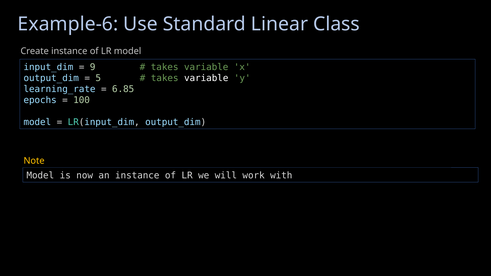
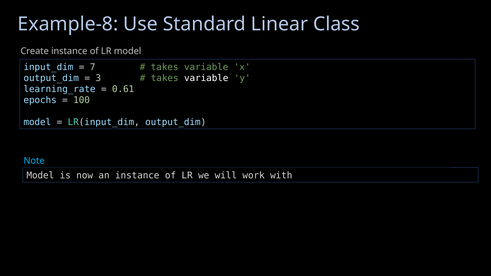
Example-6: Example-6 -> Example-8 (68, 24)
9: 9 -> 7 (93, 67)
5: 5 -> 3 (98, 78)
6.85: 6.85 -> 0.61 (123, 89)
Note colour: yellow -> light blue (34, 161)
